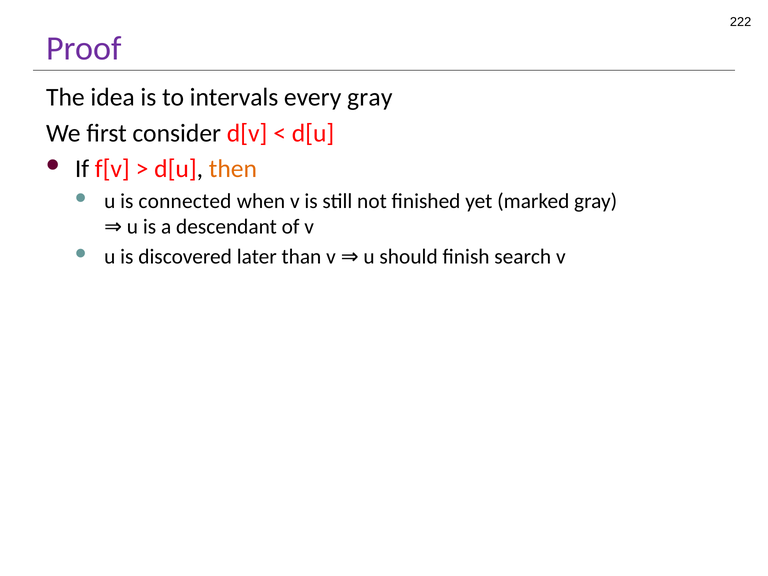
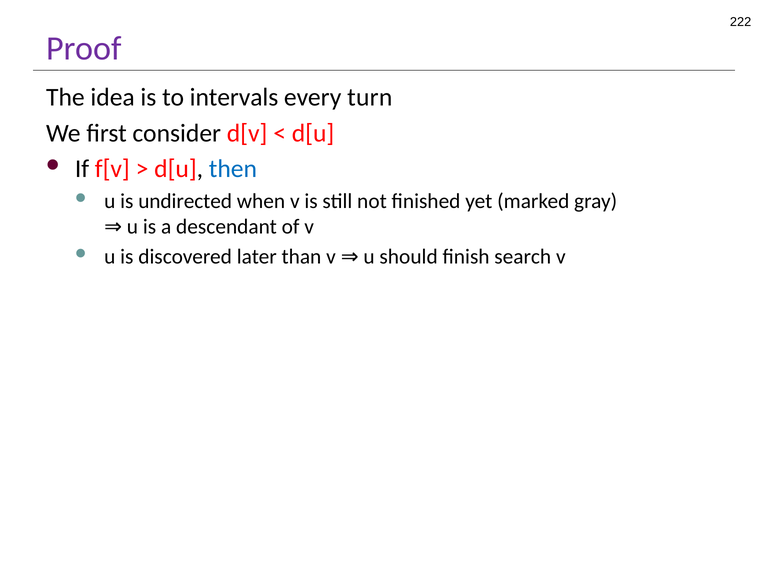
every gray: gray -> turn (370, 97)
then colour: orange -> blue (233, 169)
connected: connected -> undirected (185, 201)
